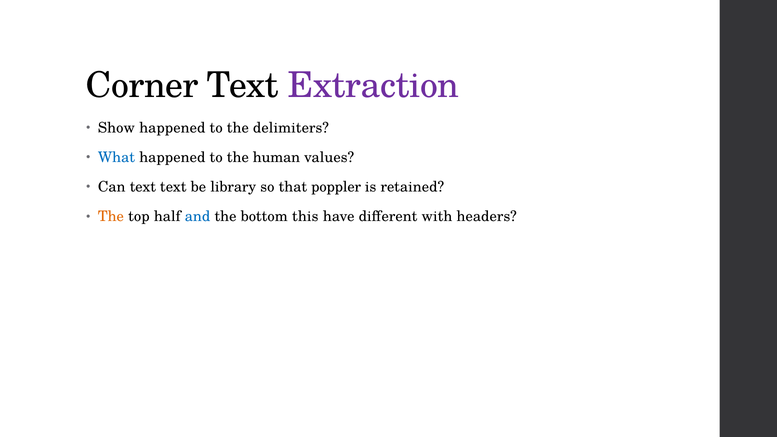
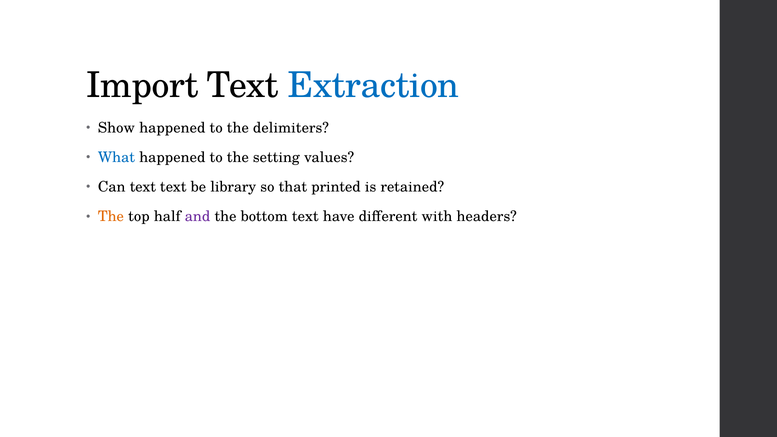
Corner: Corner -> Import (142, 85)
Extraction colour: purple -> blue (373, 85)
human: human -> setting (276, 158)
poppler: poppler -> printed (336, 187)
and colour: blue -> purple (198, 217)
bottom this: this -> text (305, 217)
